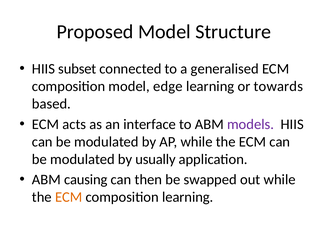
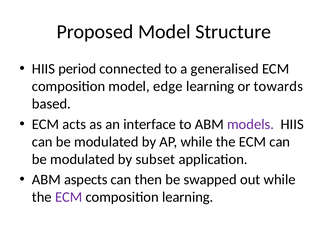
subset: subset -> period (77, 69)
usually: usually -> subset (155, 159)
causing: causing -> aspects (86, 180)
ECM colour: orange -> purple (69, 197)
